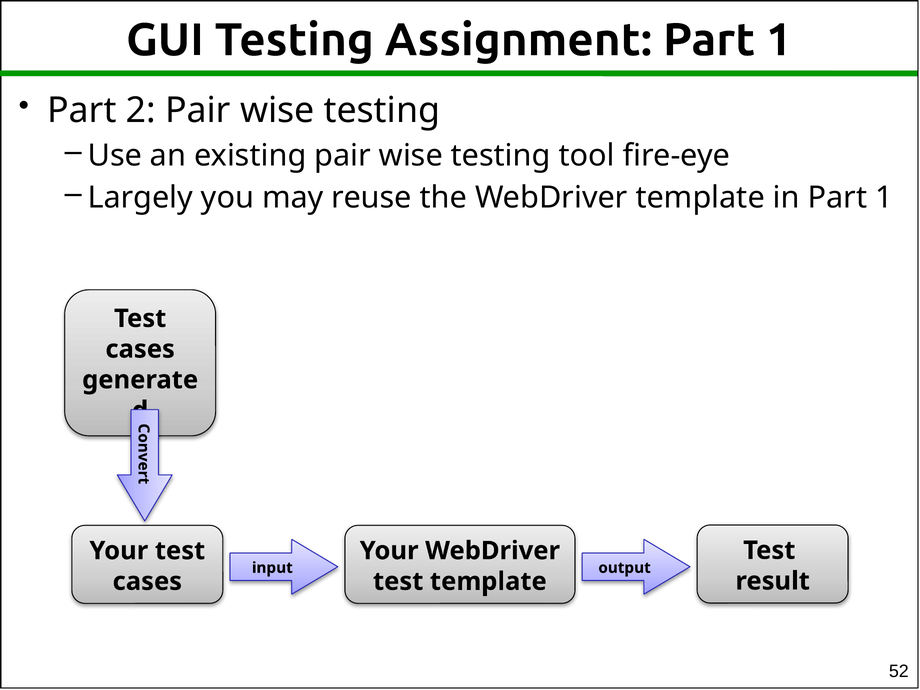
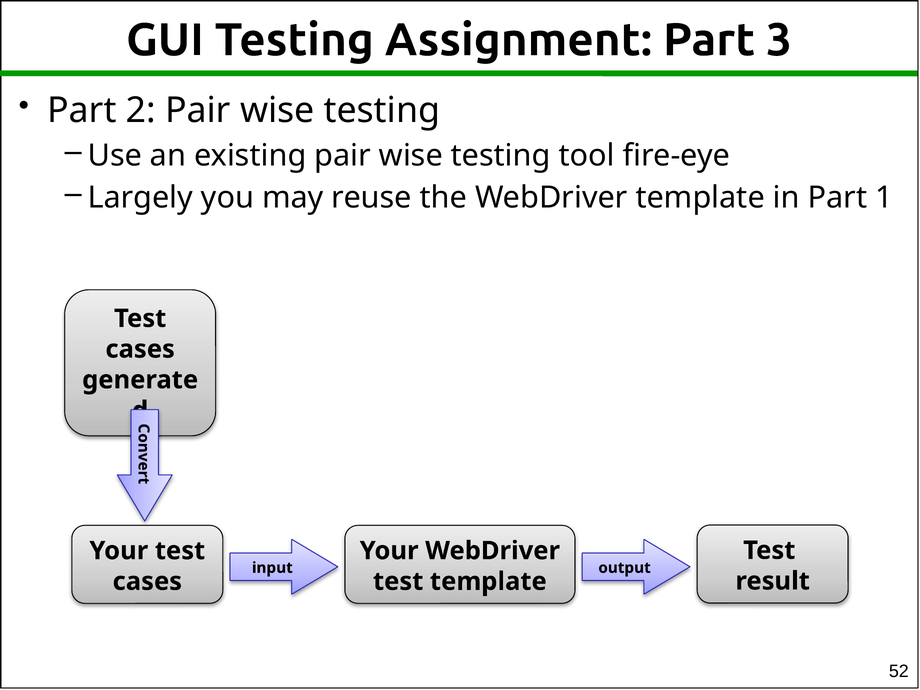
Assignment Part 1: 1 -> 3 (779, 40)
